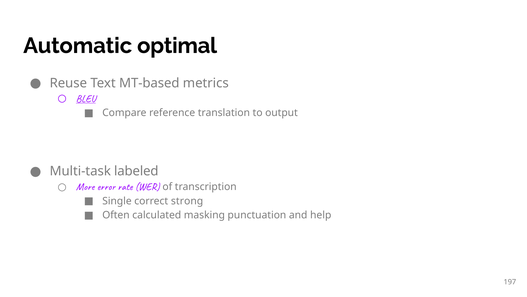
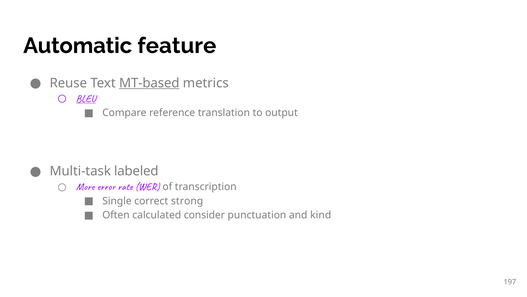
optimal: optimal -> feature (177, 46)
MT-based underline: none -> present (149, 83)
masking: masking -> consider (204, 215)
help: help -> kind (321, 215)
